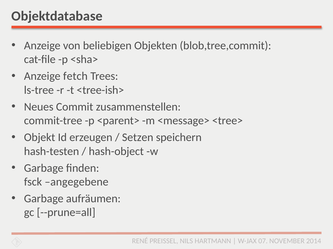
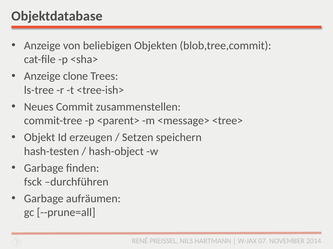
fetch: fetch -> clone (76, 76)
angegebene: angegebene -> durchführen (77, 182)
